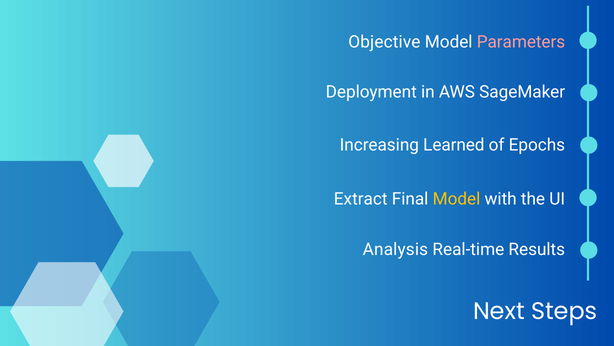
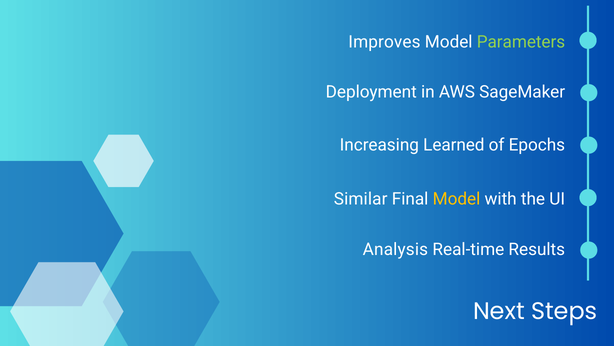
Objective: Objective -> Improves (384, 42)
Parameters colour: pink -> light green (521, 42)
Extract: Extract -> Similar (361, 199)
